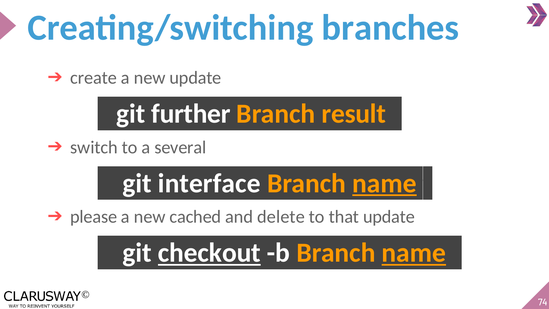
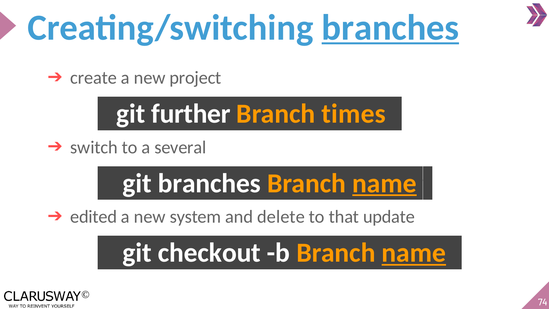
branches underline: none -> present (390, 28)
new update: update -> project (195, 78)
result: result -> times (354, 114)
git interface: interface -> branches (209, 183)
please: please -> edited (94, 217)
cached: cached -> system (195, 217)
checkout underline: present -> none (209, 253)
